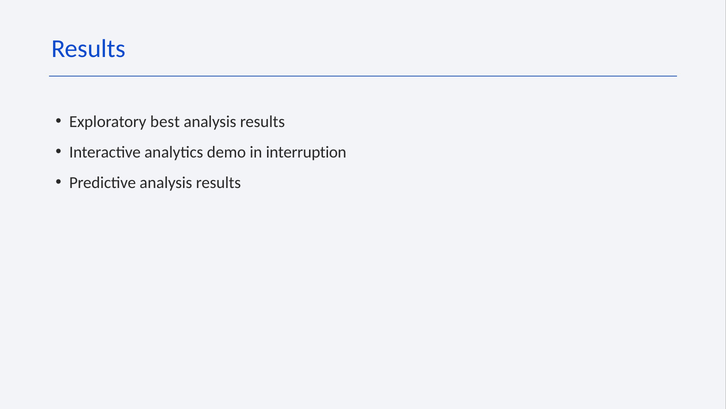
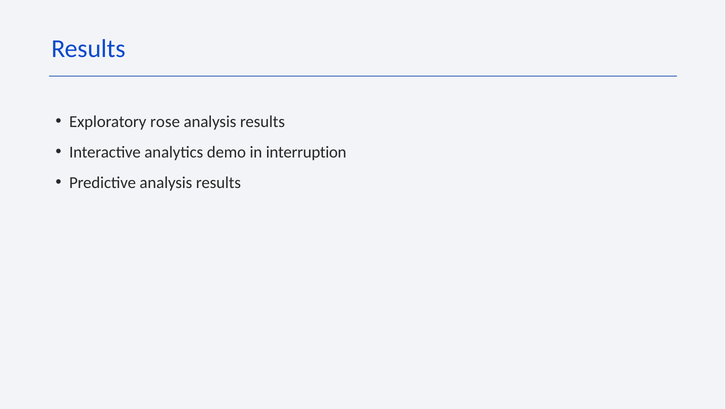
best: best -> rose (165, 121)
